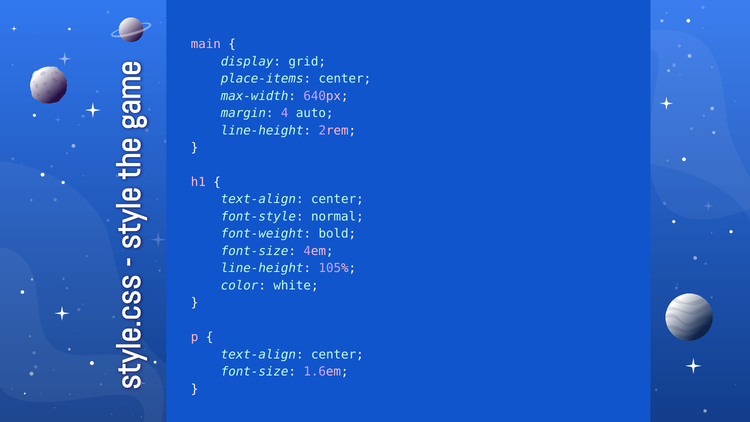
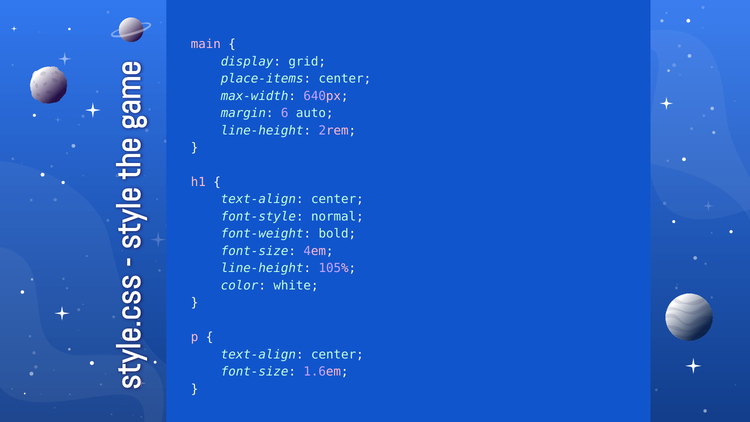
4: 4 -> 6 (285, 113)
